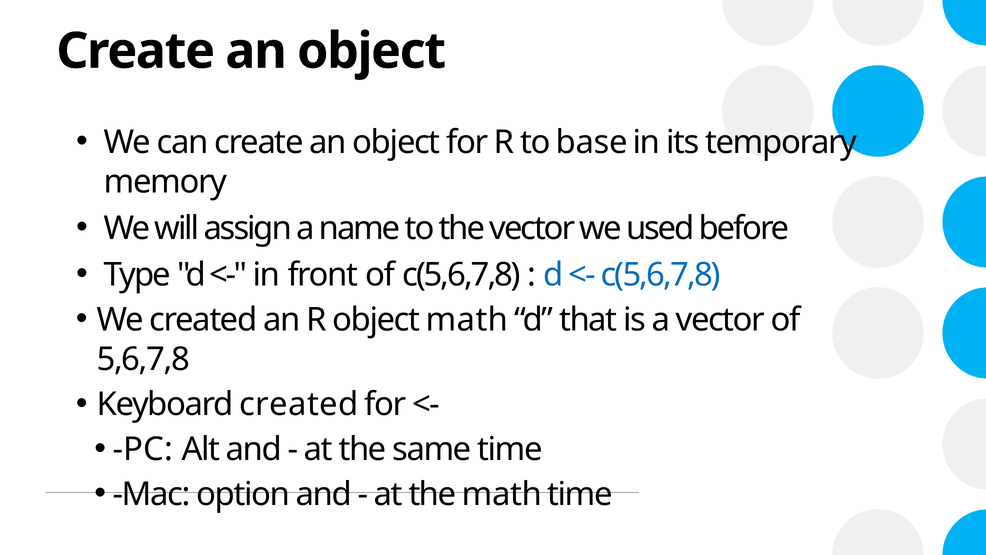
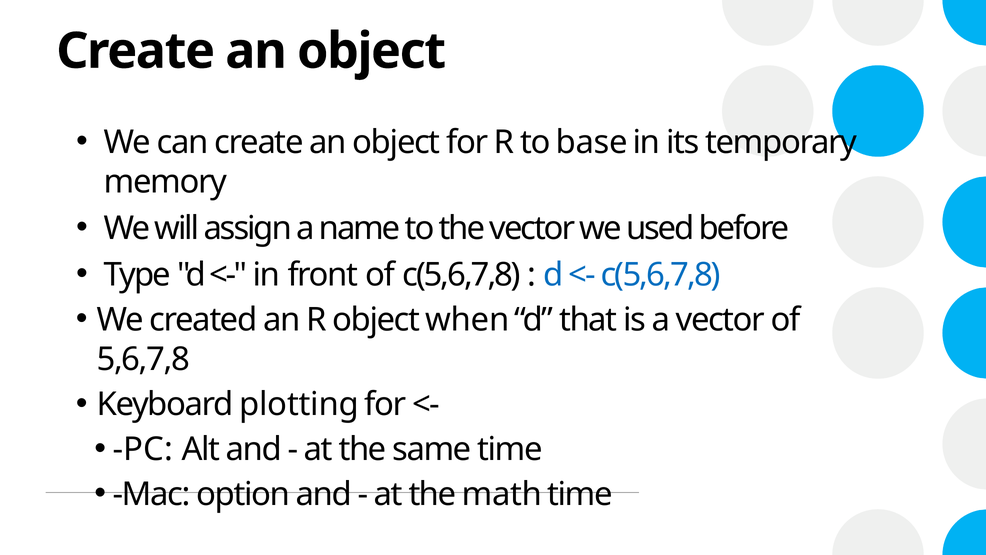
object math: math -> when (467, 320)
Keyboard created: created -> plotting (299, 404)
